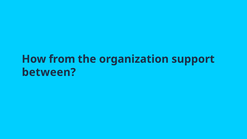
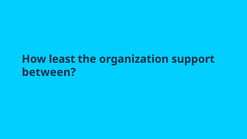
from: from -> least (62, 59)
